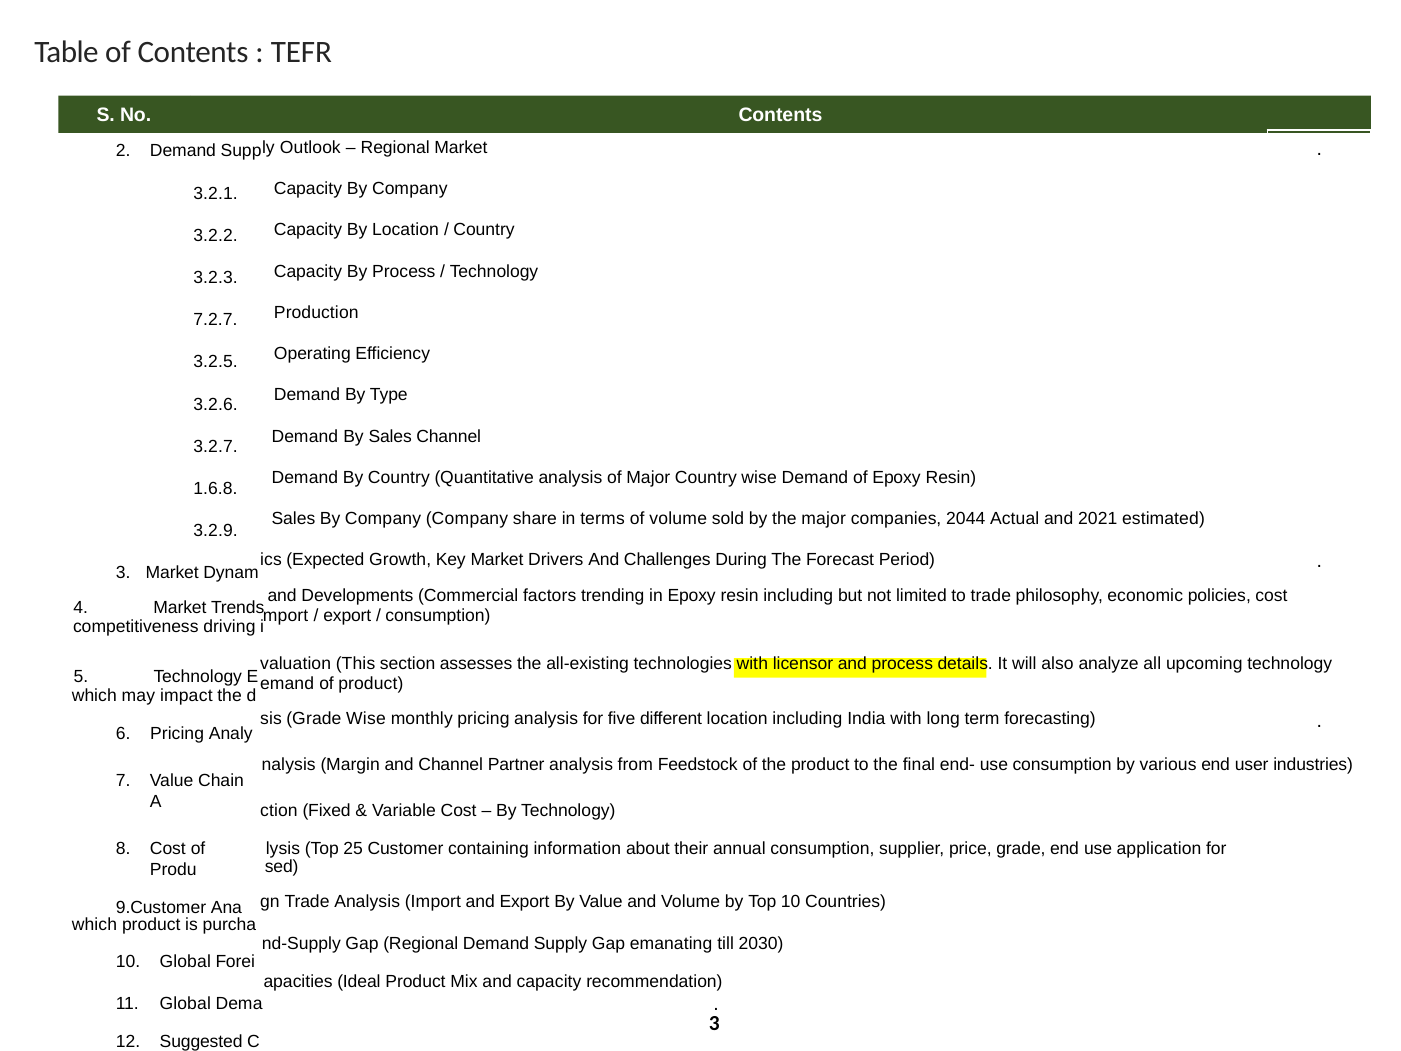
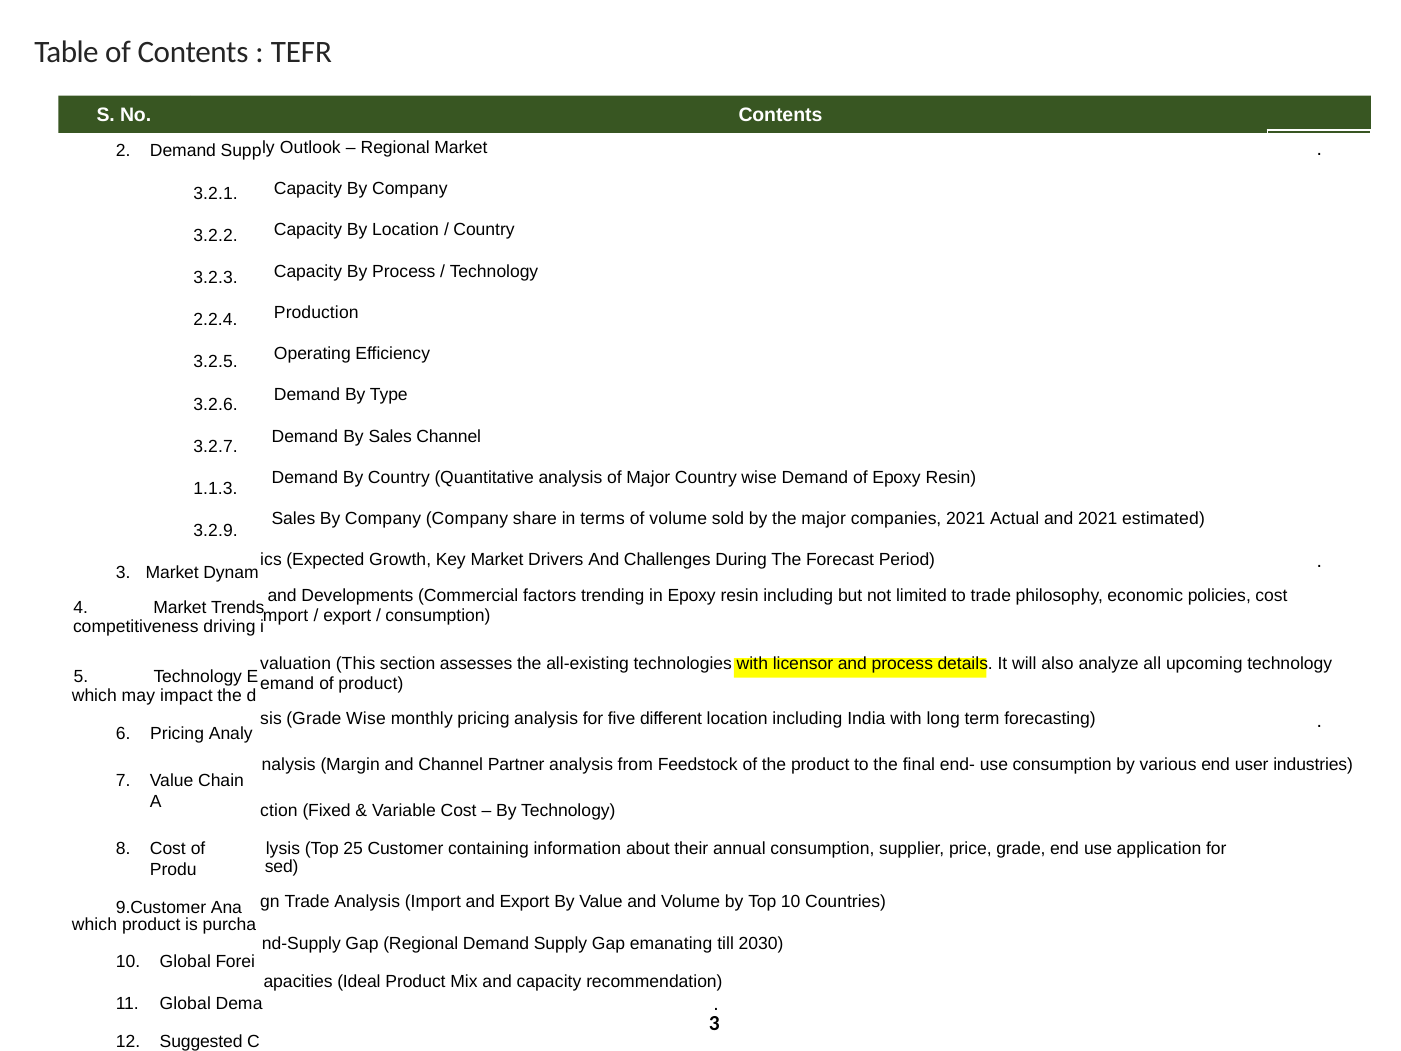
7.2.7: 7.2.7 -> 2.2.4 (215, 320)
1.6.8: 1.6.8 -> 1.1.3 (215, 489)
companies 2044: 2044 -> 2021 (966, 519)
